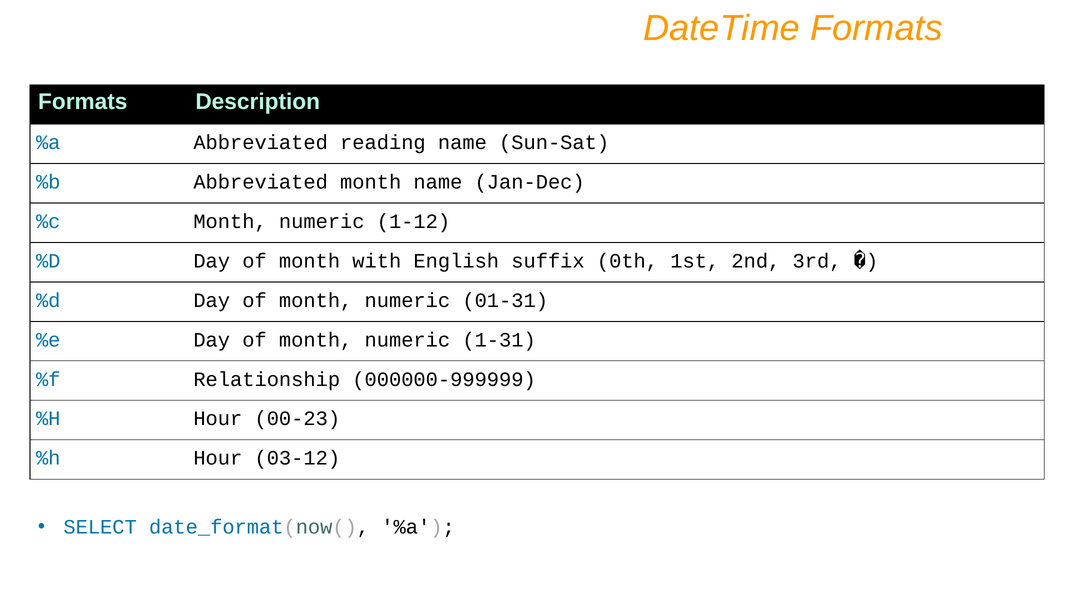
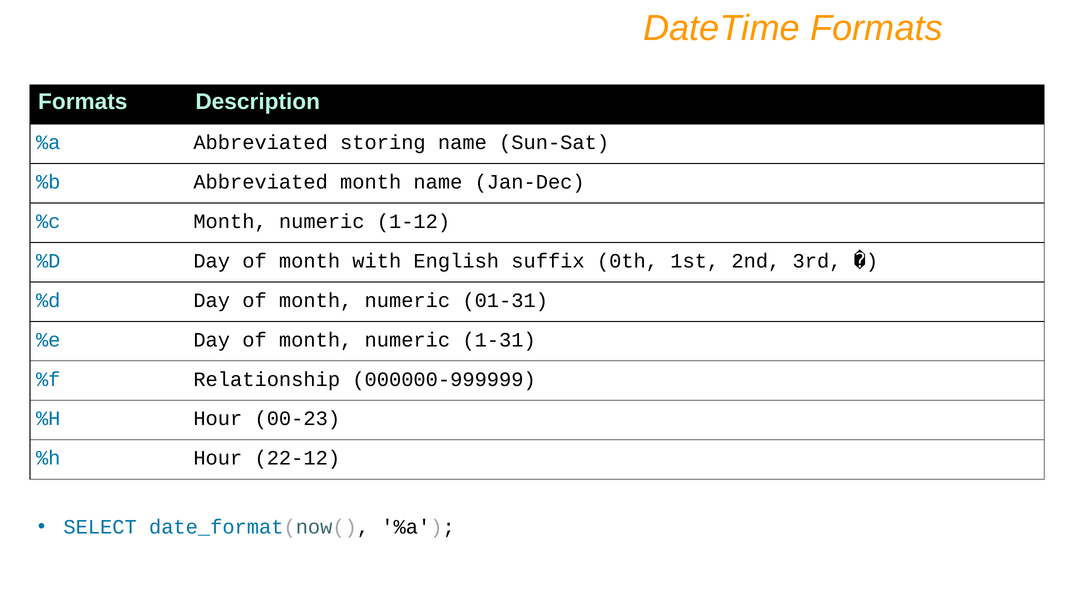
reading: reading -> storing (383, 142)
03-12: 03-12 -> 22-12 (297, 458)
